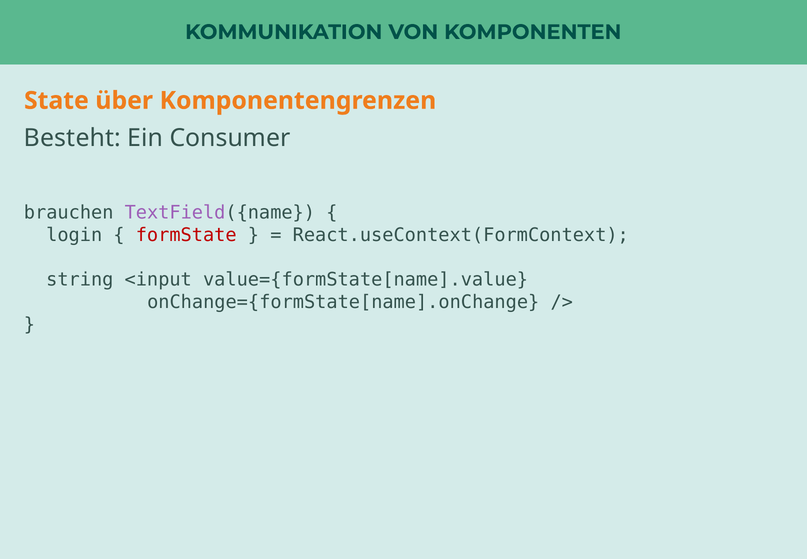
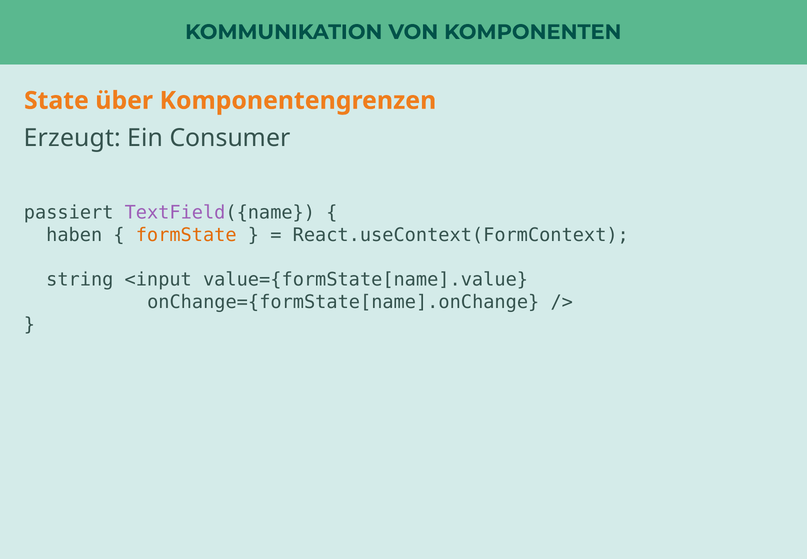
Besteht: Besteht -> Erzeugt (72, 138)
brauchen: brauchen -> passiert (69, 212)
login: login -> haben (74, 235)
formState colour: red -> orange (186, 235)
